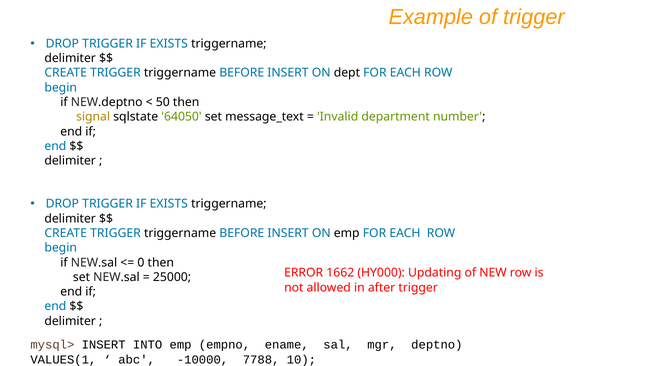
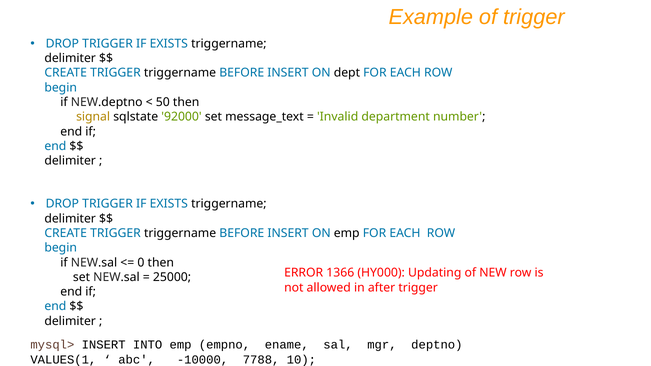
64050: 64050 -> 92000 (182, 117)
1662: 1662 -> 1366 (340, 273)
